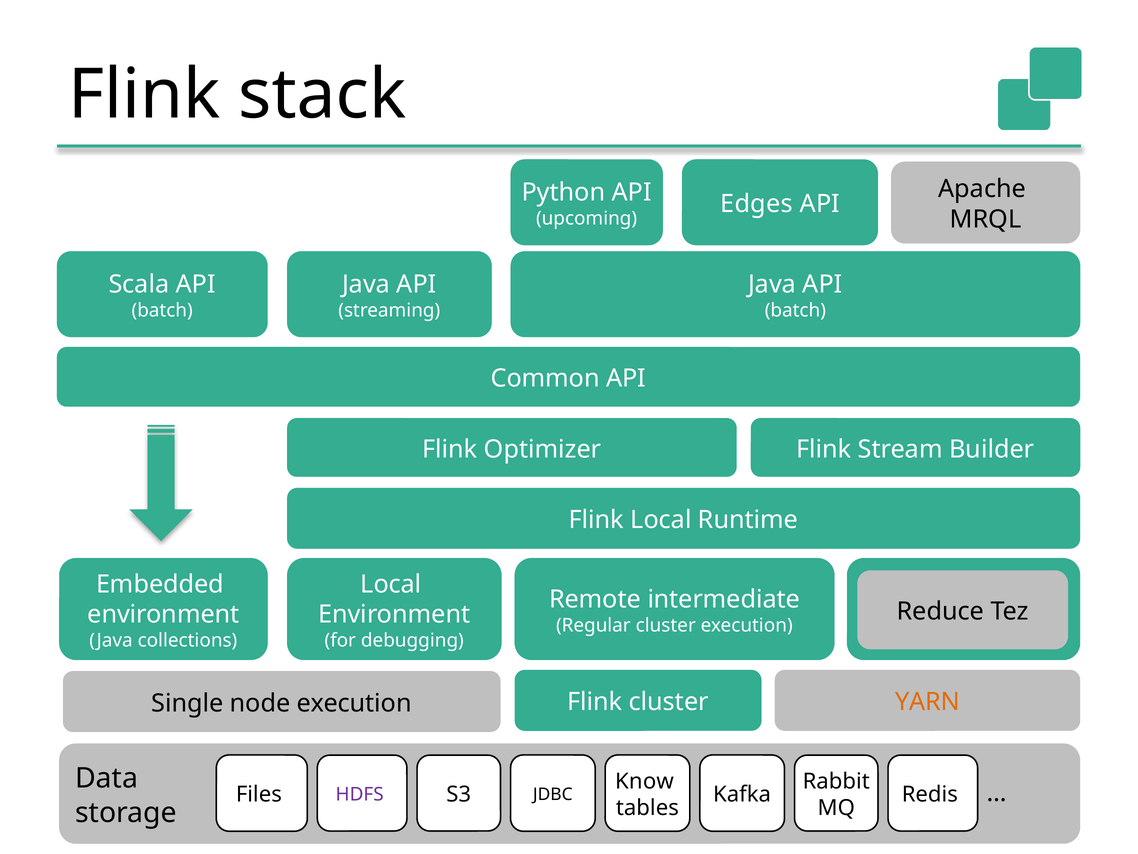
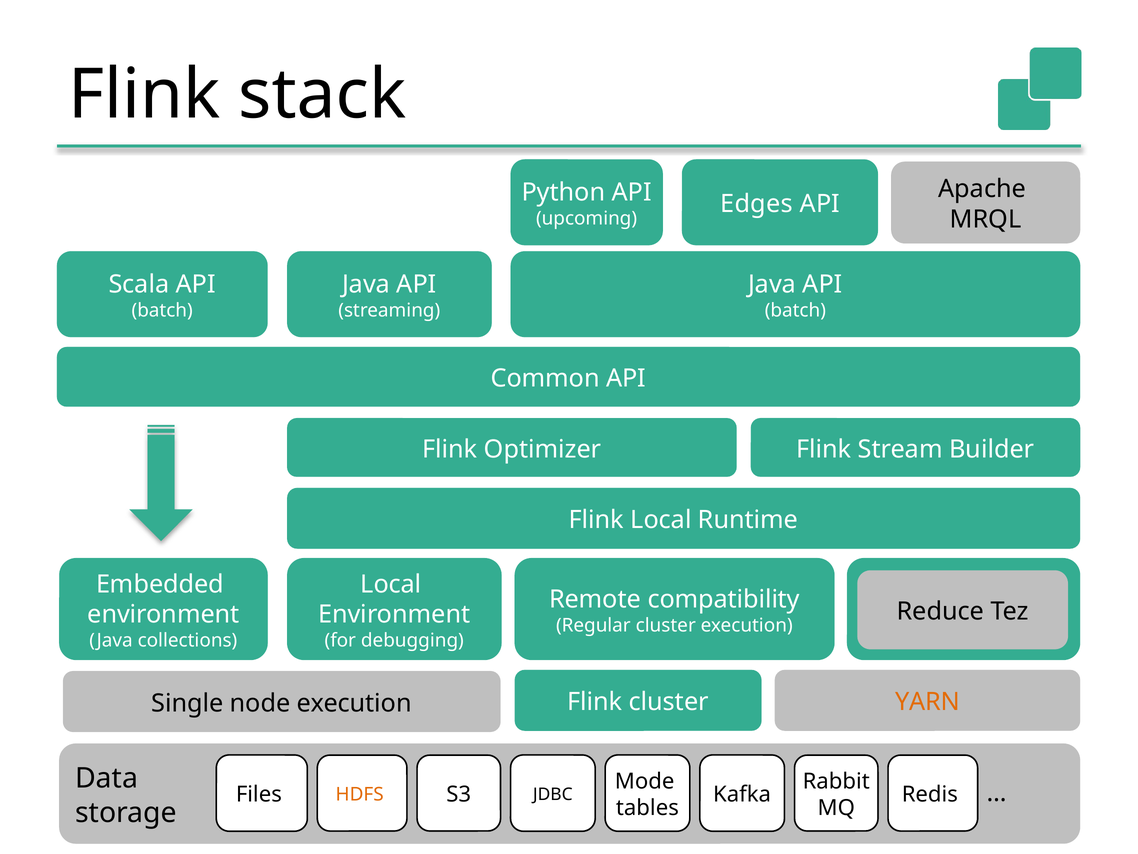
intermediate: intermediate -> compatibility (724, 599)
Know: Know -> Mode (645, 781)
HDFS colour: purple -> orange (360, 794)
